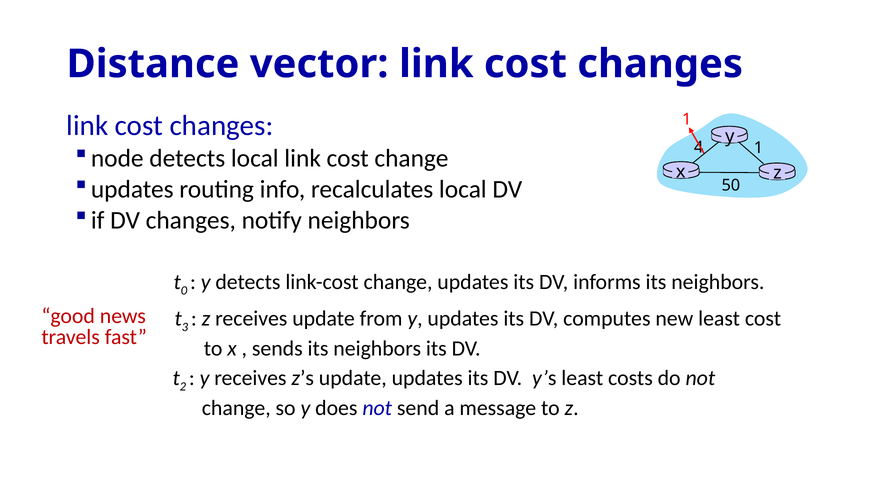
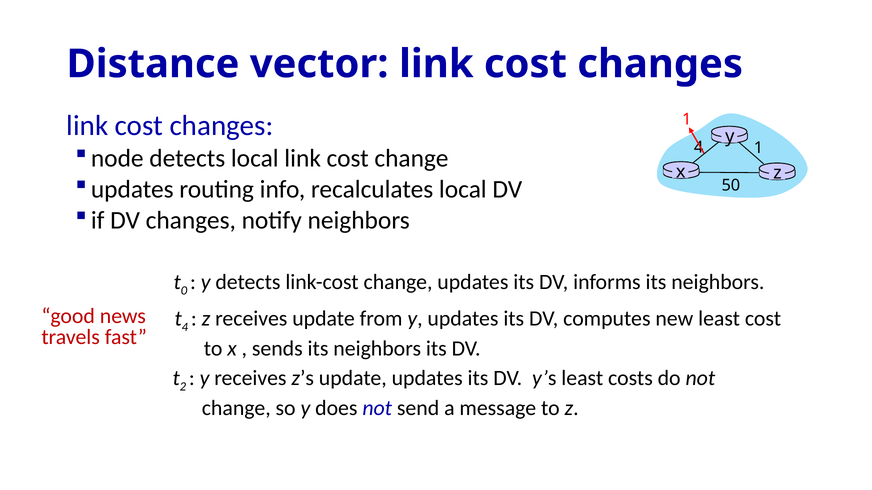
3: 3 -> 4 (185, 328)
